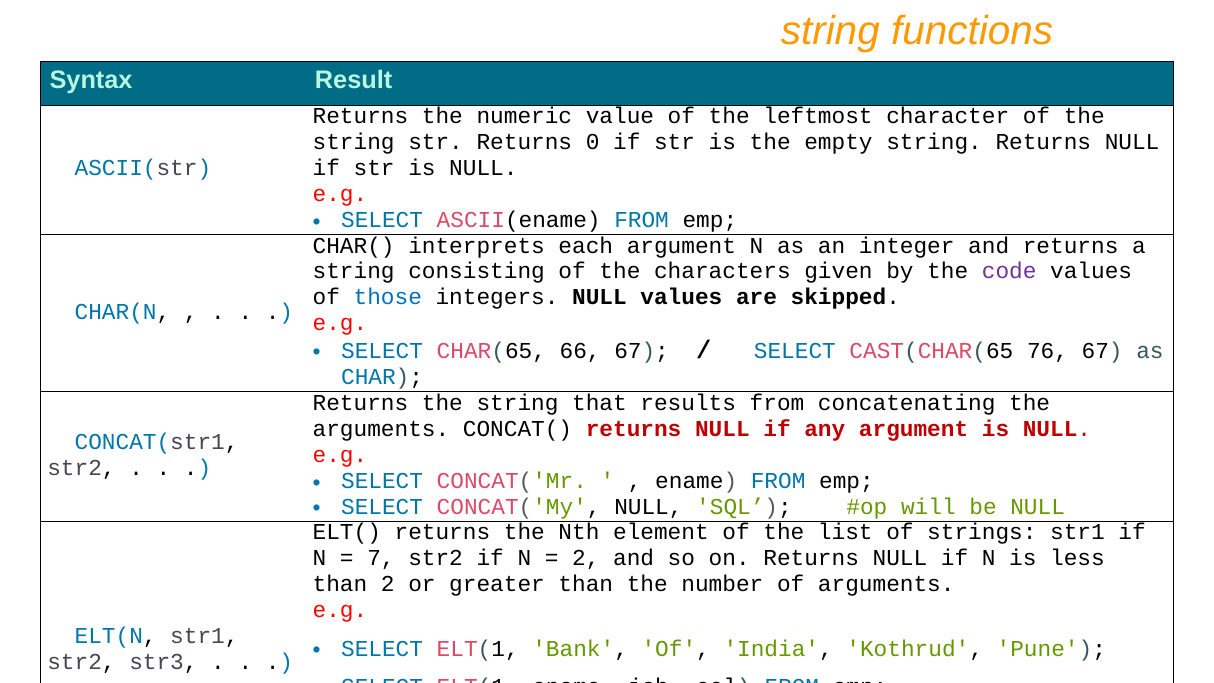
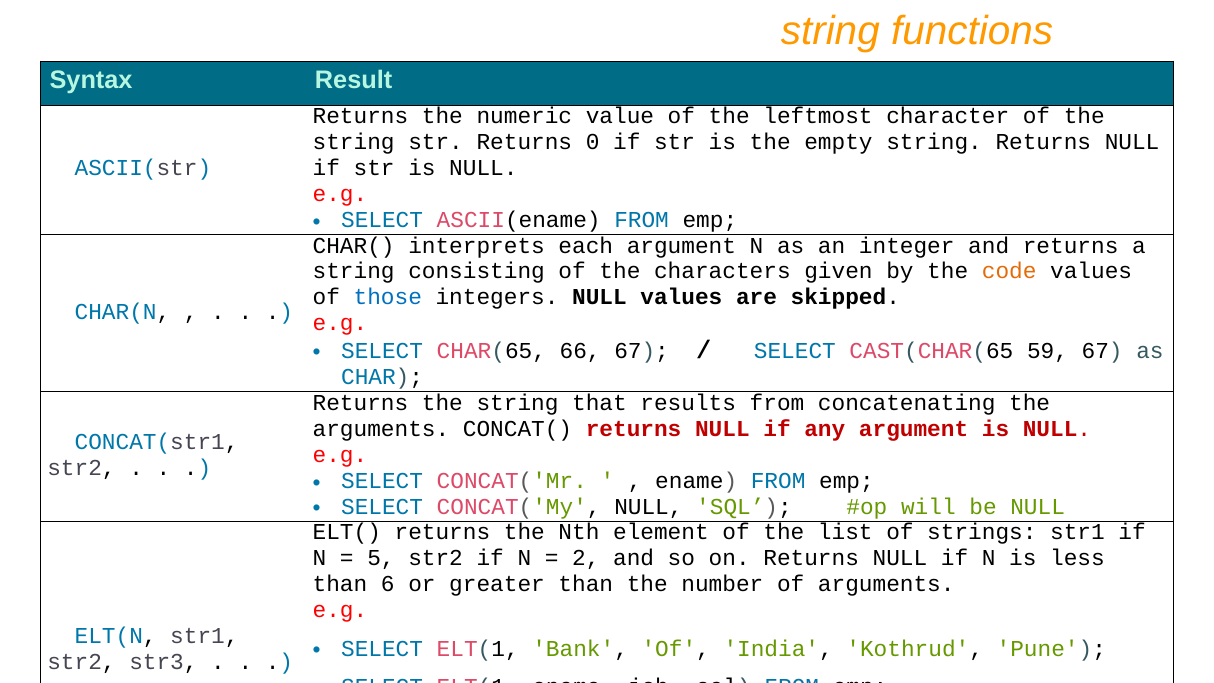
code colour: purple -> orange (1009, 271)
76: 76 -> 59 (1048, 351)
7: 7 -> 5 (381, 558)
than 2: 2 -> 6 (388, 584)
